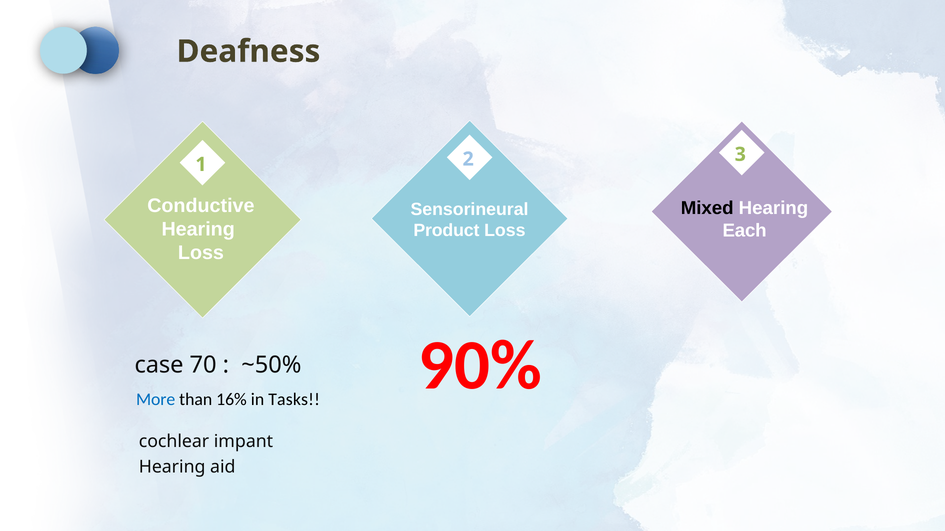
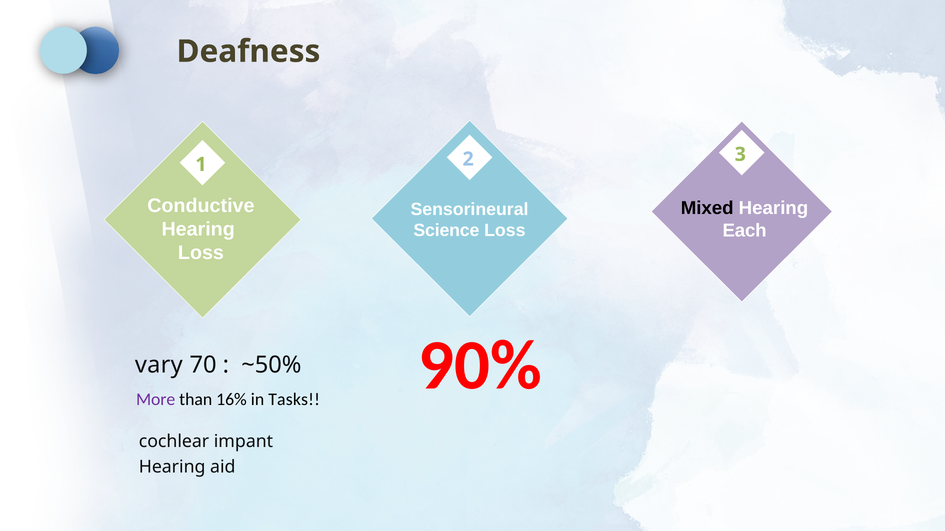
Product: Product -> Science (446, 231)
case: case -> vary (159, 365)
More colour: blue -> purple (156, 400)
